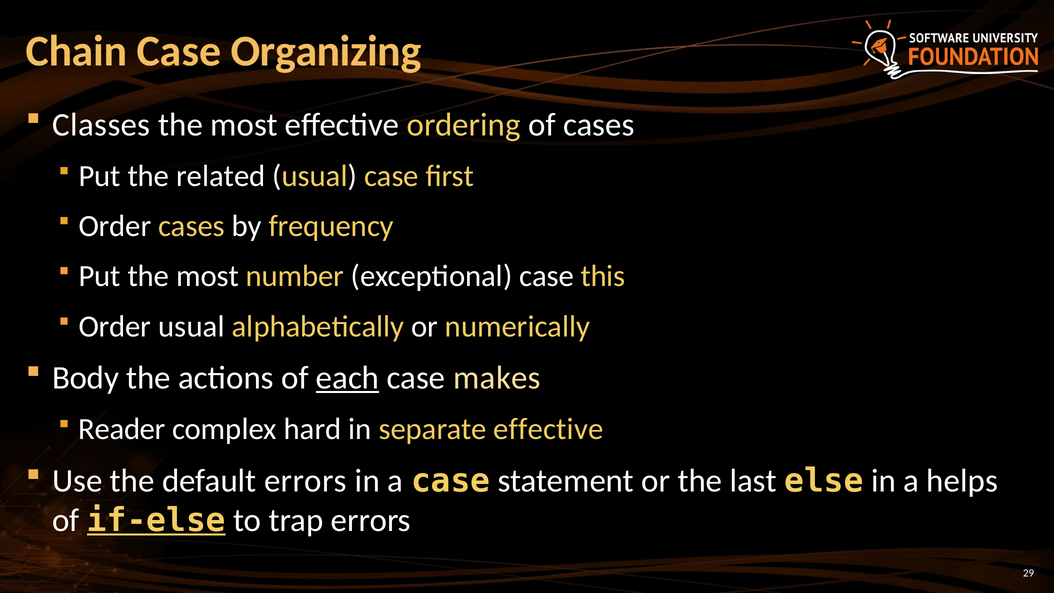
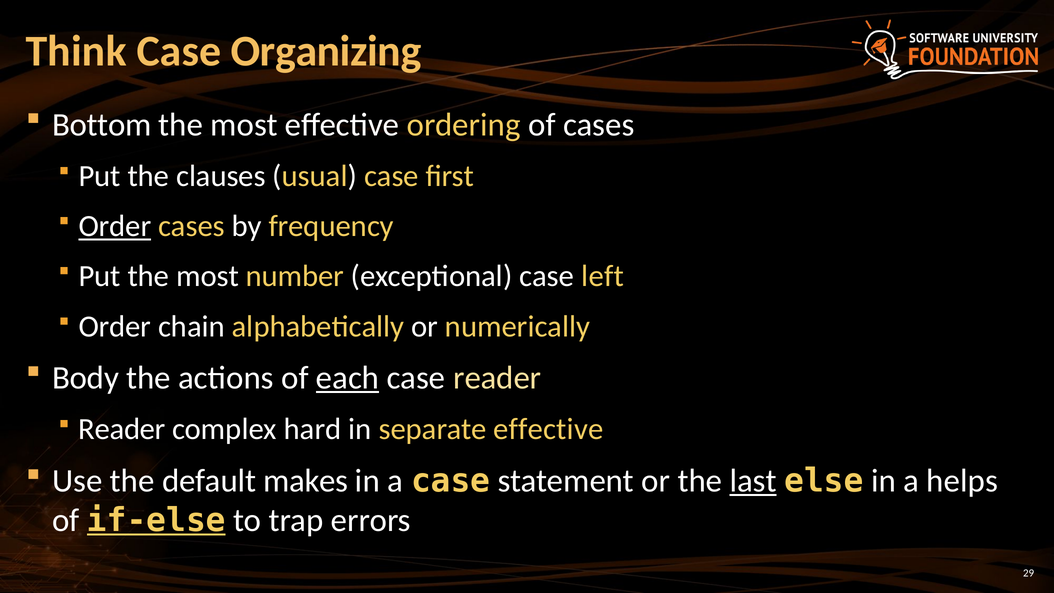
Chain: Chain -> Think (76, 51)
Classes: Classes -> Bottom (102, 125)
related: related -> clauses (221, 176)
Order underline: none -> present (115, 226)
this: this -> left (603, 276)
Order usual: usual -> chain (191, 326)
case makes: makes -> reader (497, 378)
default errors: errors -> makes (306, 481)
last underline: none -> present (753, 481)
